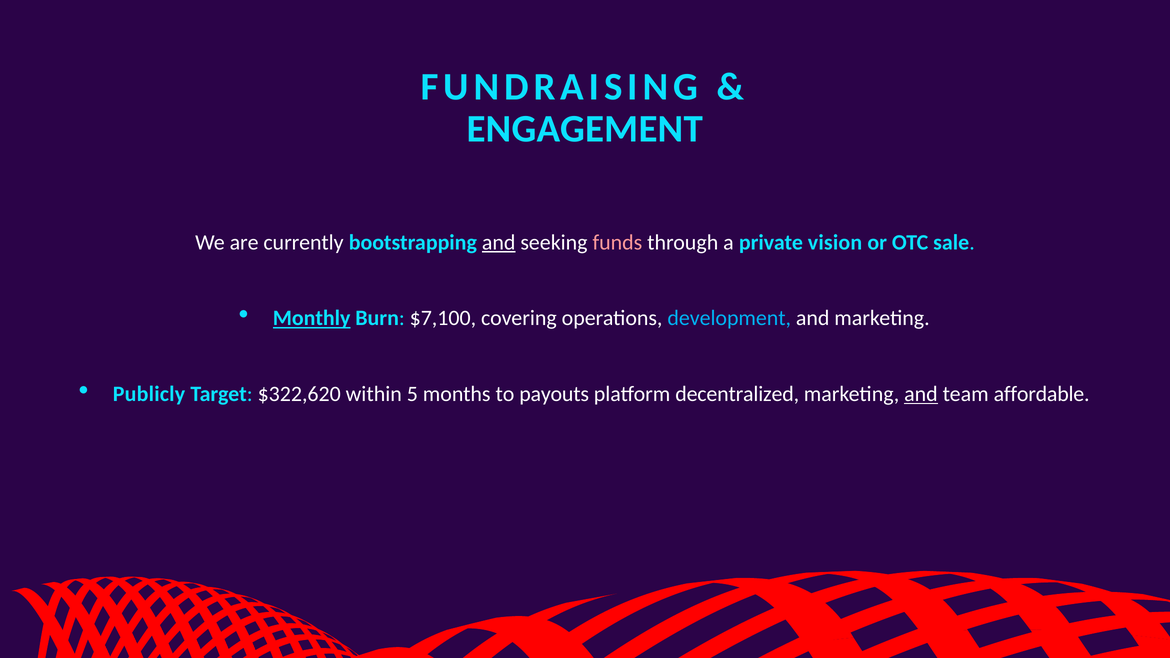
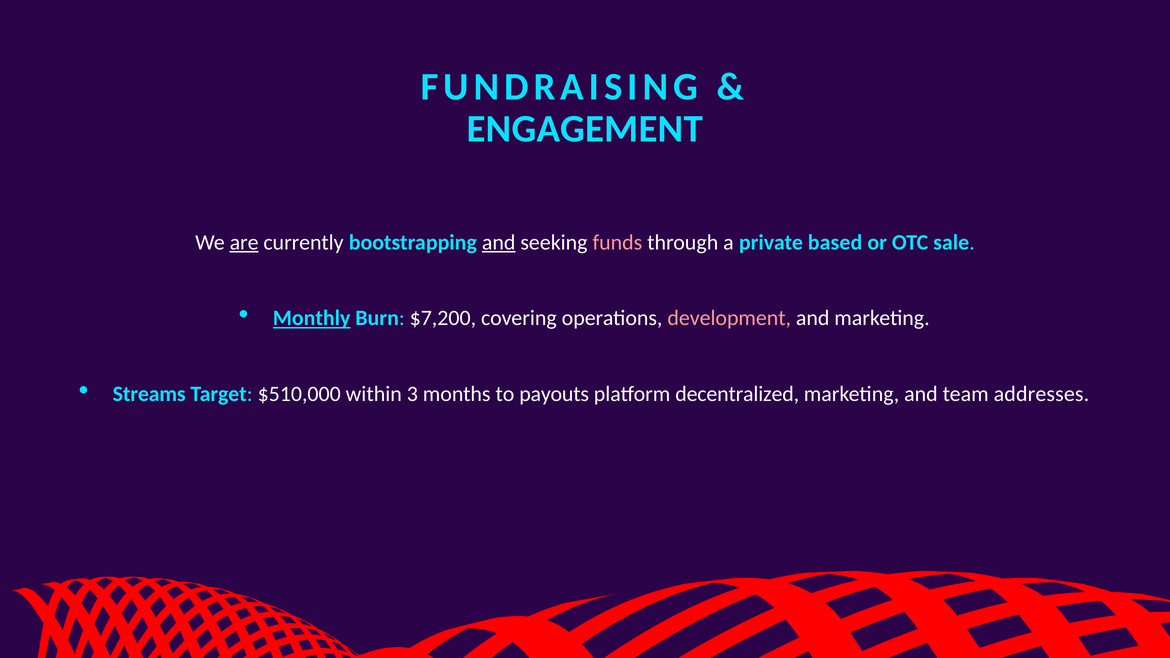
are underline: none -> present (244, 243)
vision: vision -> based (835, 243)
$7,100: $7,100 -> $7,200 (443, 318)
development colour: light blue -> pink (729, 318)
Publicly: Publicly -> Streams (149, 394)
$322,620: $322,620 -> $510,000 (299, 394)
5: 5 -> 3 (412, 394)
and underline: present -> none (921, 394)
affordable: affordable -> addresses (1041, 394)
